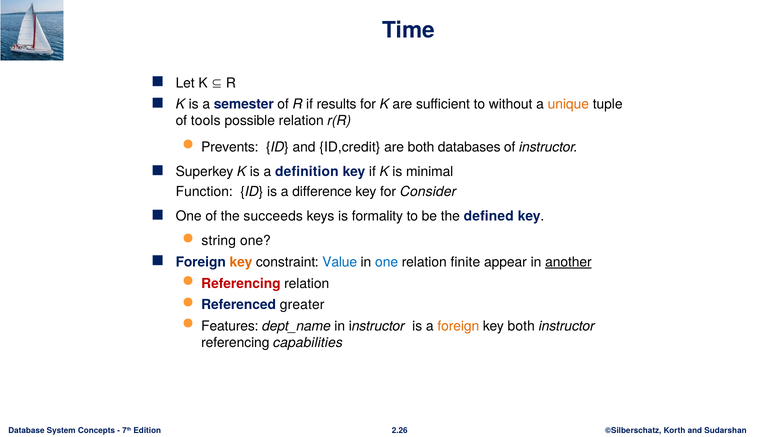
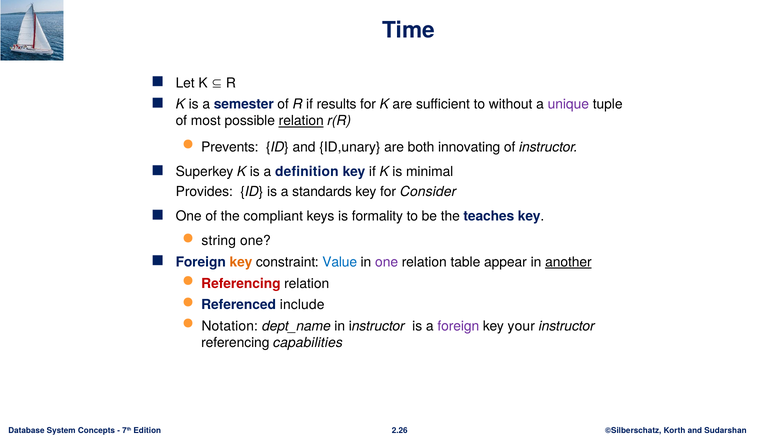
unique colour: orange -> purple (568, 104)
tools: tools -> most (206, 121)
relation underline: none -> present (301, 121)
ID,credit: ID,credit -> ID,unary (350, 147)
databases: databases -> innovating (469, 147)
Function: Function -> Provides (204, 192)
difference: difference -> standards (322, 192)
succeeds: succeeds -> compliant (273, 216)
defined: defined -> teaches (489, 216)
one colour: blue -> purple (387, 262)
finite: finite -> table (465, 262)
greater: greater -> include (302, 305)
Features: Features -> Notation (230, 326)
foreign colour: orange -> purple (458, 326)
key both: both -> your (521, 326)
